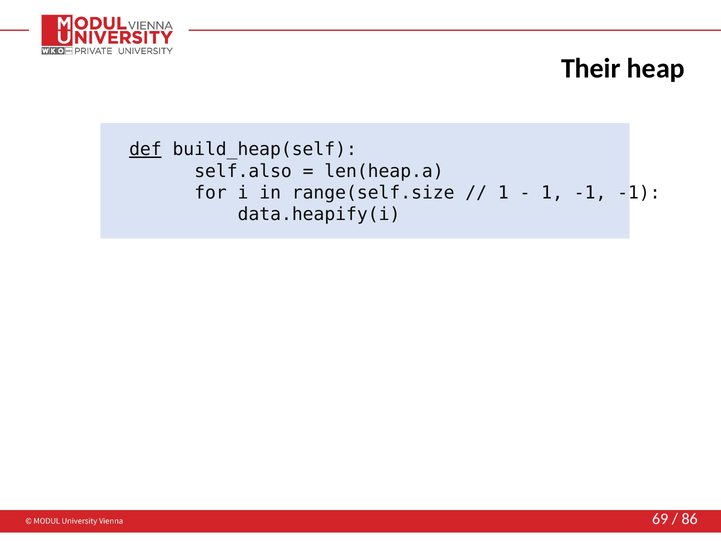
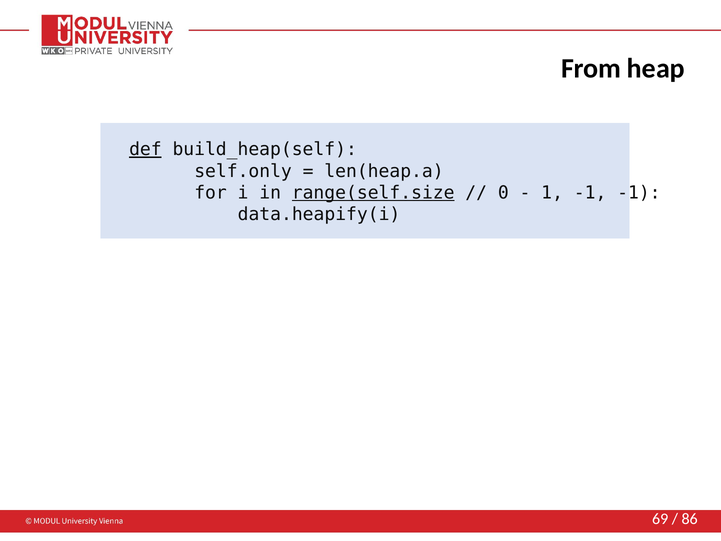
Their: Their -> From (591, 69)
self.also: self.also -> self.only (243, 171)
range(self.size underline: none -> present (373, 193)
1: 1 -> 0 (503, 193)
